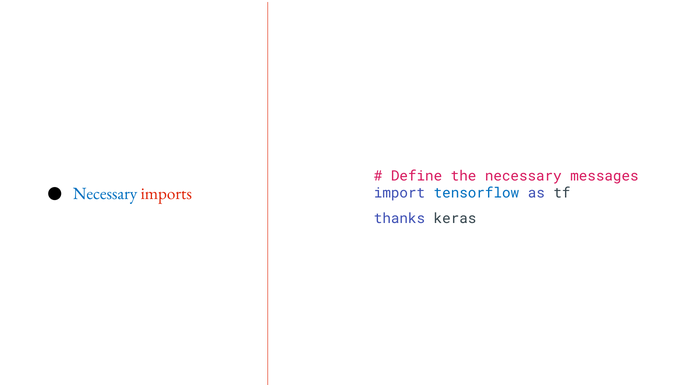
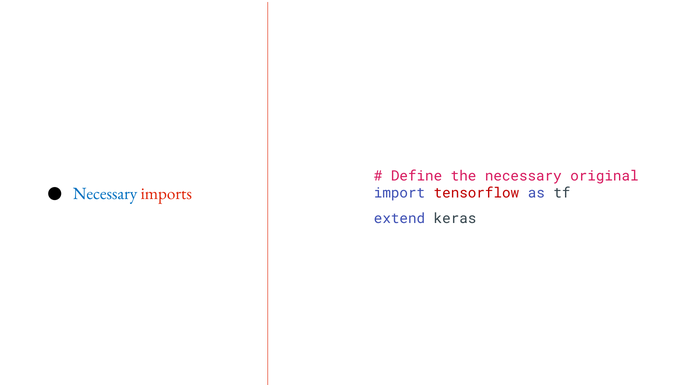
messages: messages -> original (604, 176)
tensorflow colour: blue -> red (476, 193)
thanks: thanks -> extend (399, 219)
